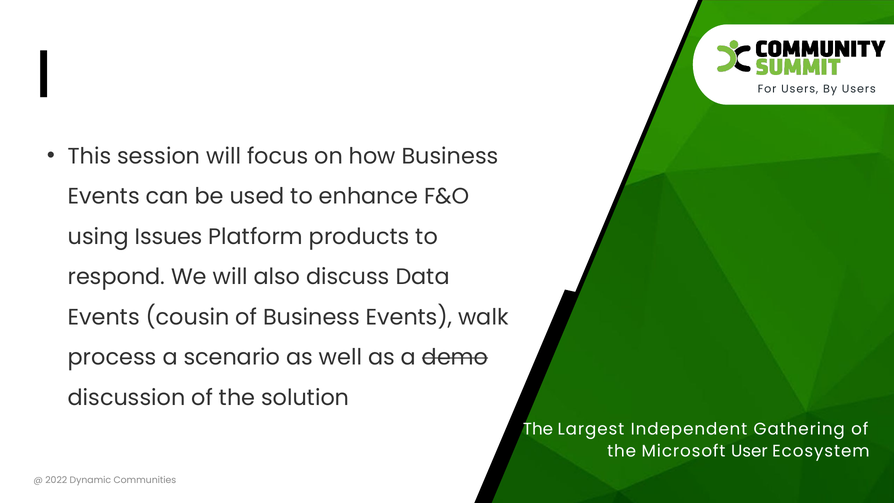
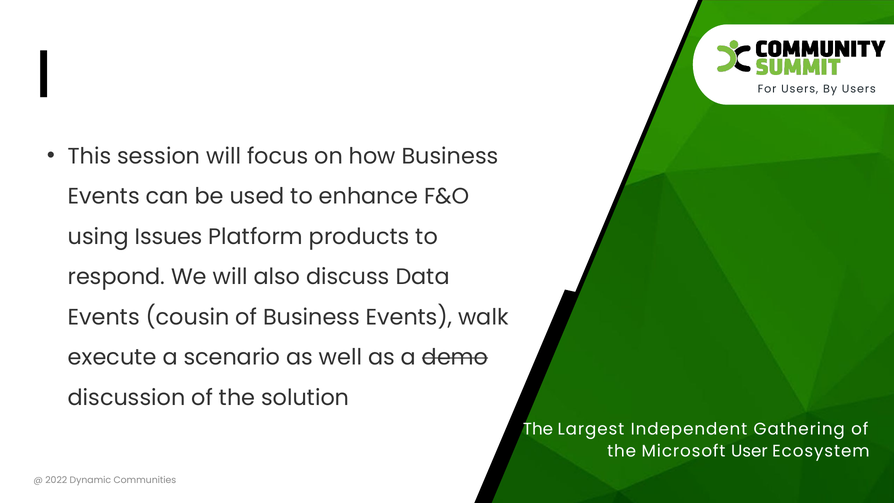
process: process -> execute (112, 357)
